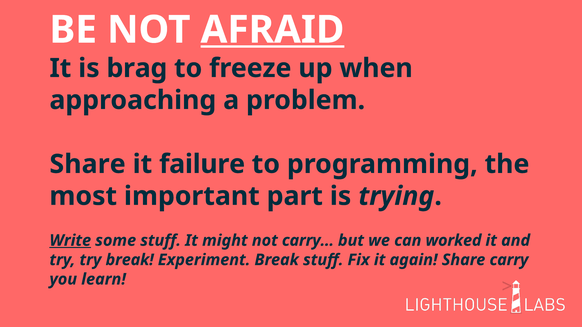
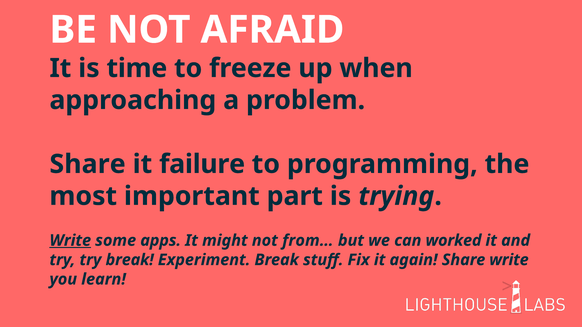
AFRAID underline: present -> none (272, 30)
brag: brag -> time (137, 68)
some stuff: stuff -> apps (161, 241)
carry…: carry… -> from… (308, 241)
Share carry: carry -> write (509, 260)
